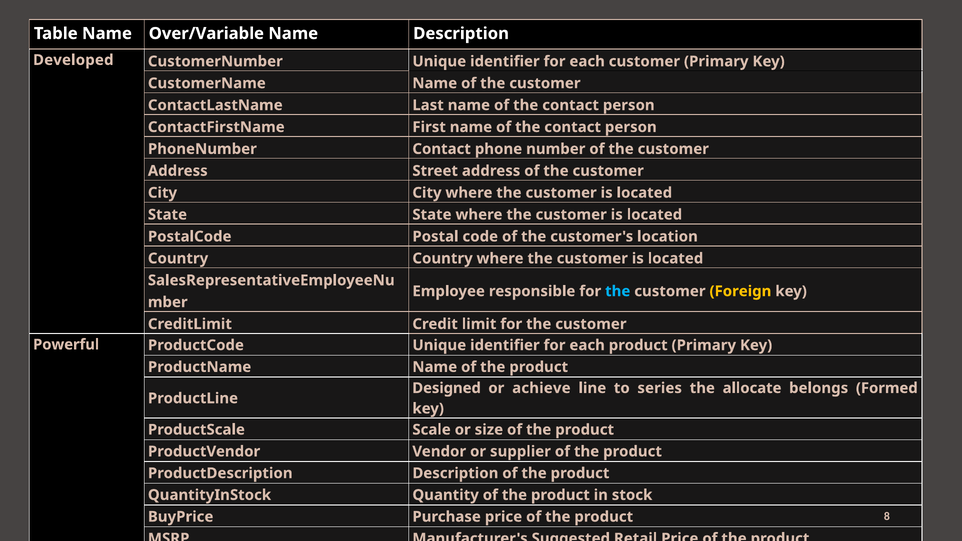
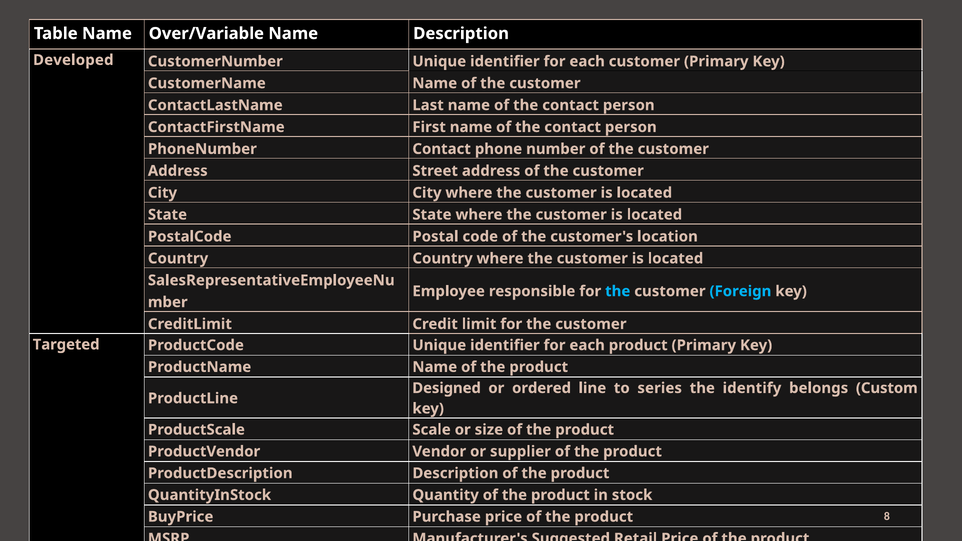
Foreign colour: yellow -> light blue (740, 291)
Powerful: Powerful -> Targeted (66, 345)
achieve: achieve -> ordered (542, 388)
allocate: allocate -> identify (752, 388)
Formed: Formed -> Custom (887, 388)
